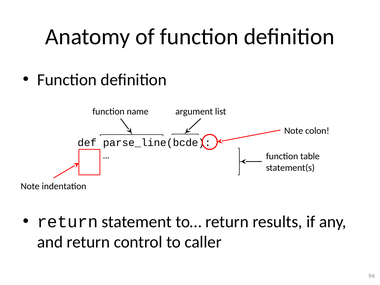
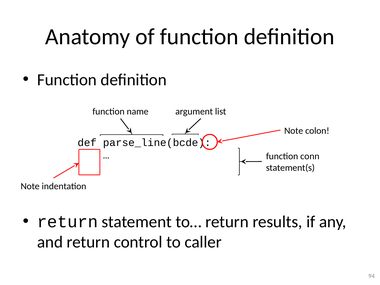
table: table -> conn (310, 156)
